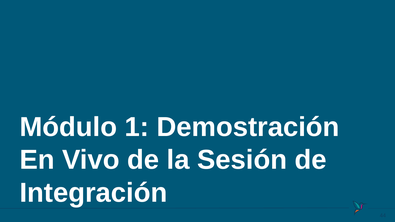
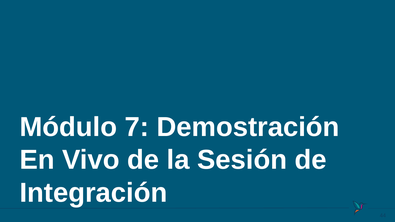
1: 1 -> 7 (137, 127)
